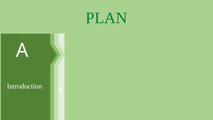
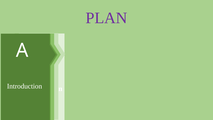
PLAN colour: green -> purple (106, 18)
